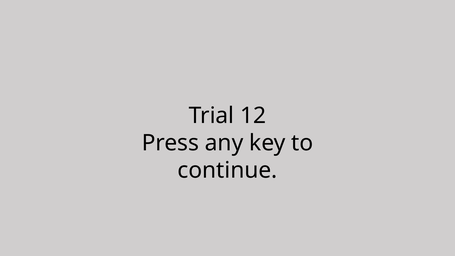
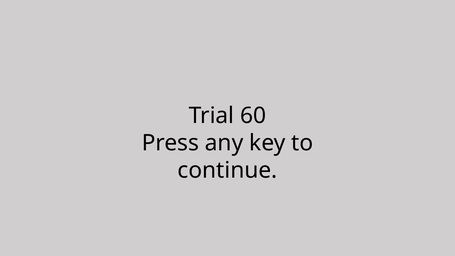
12: 12 -> 60 (253, 116)
